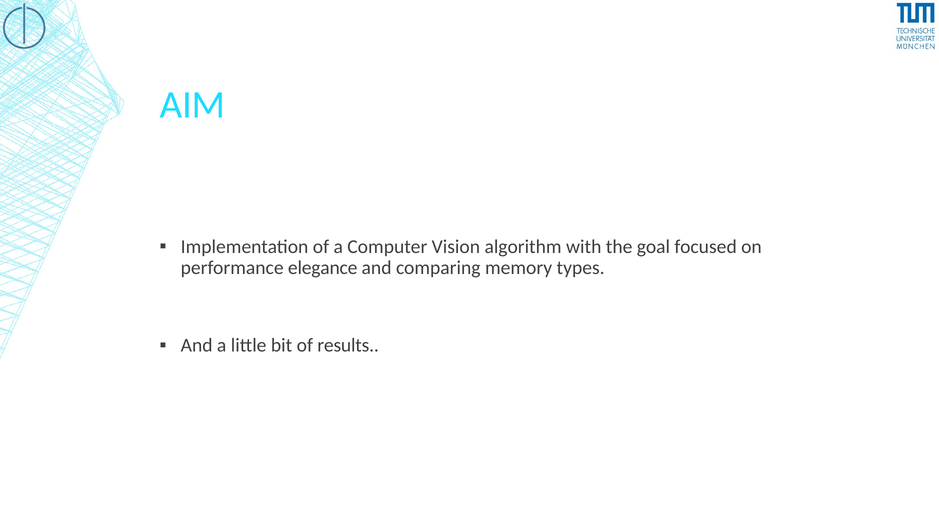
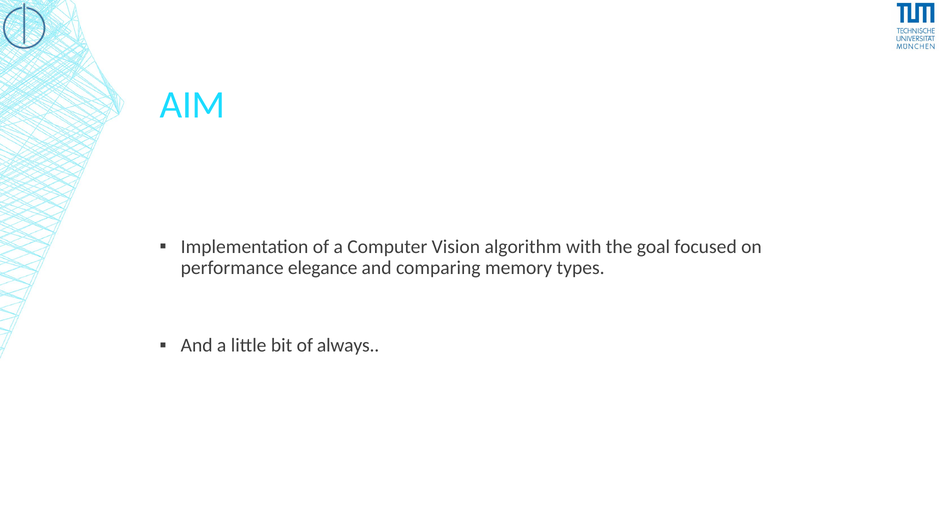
results: results -> always (348, 345)
